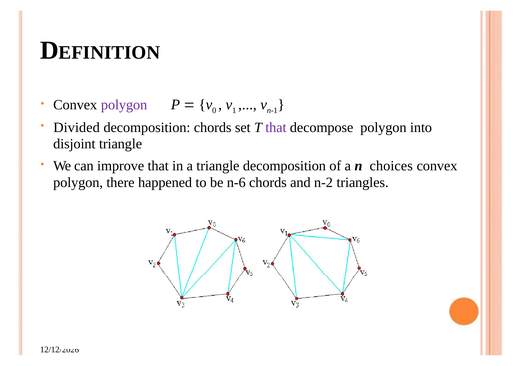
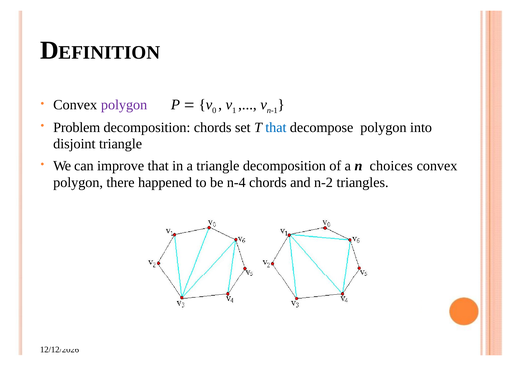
Divided: Divided -> Problem (77, 128)
that colour: purple -> blue (276, 128)
n-6: n-6 -> n-4 (236, 183)
